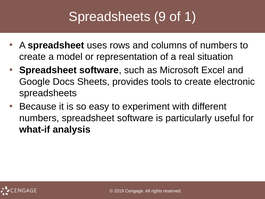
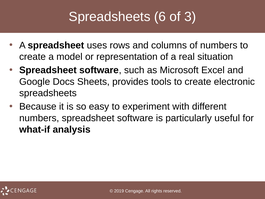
9: 9 -> 6 (160, 17)
1: 1 -> 3 (190, 17)
